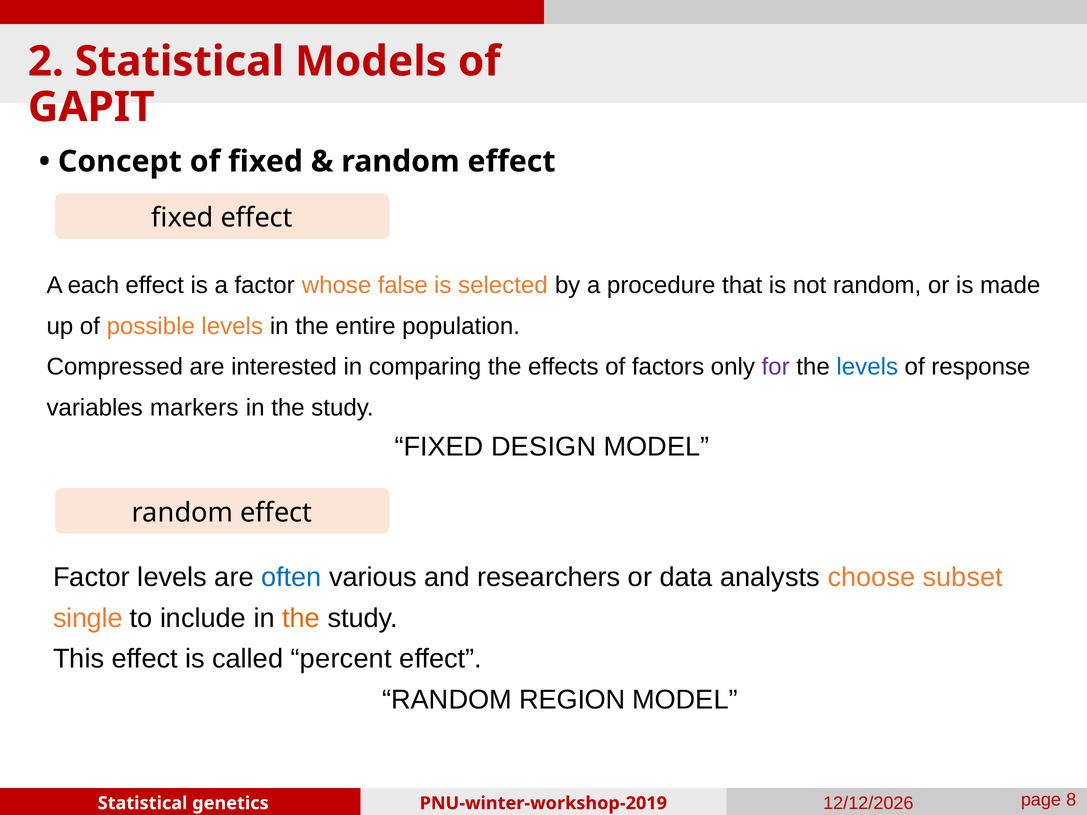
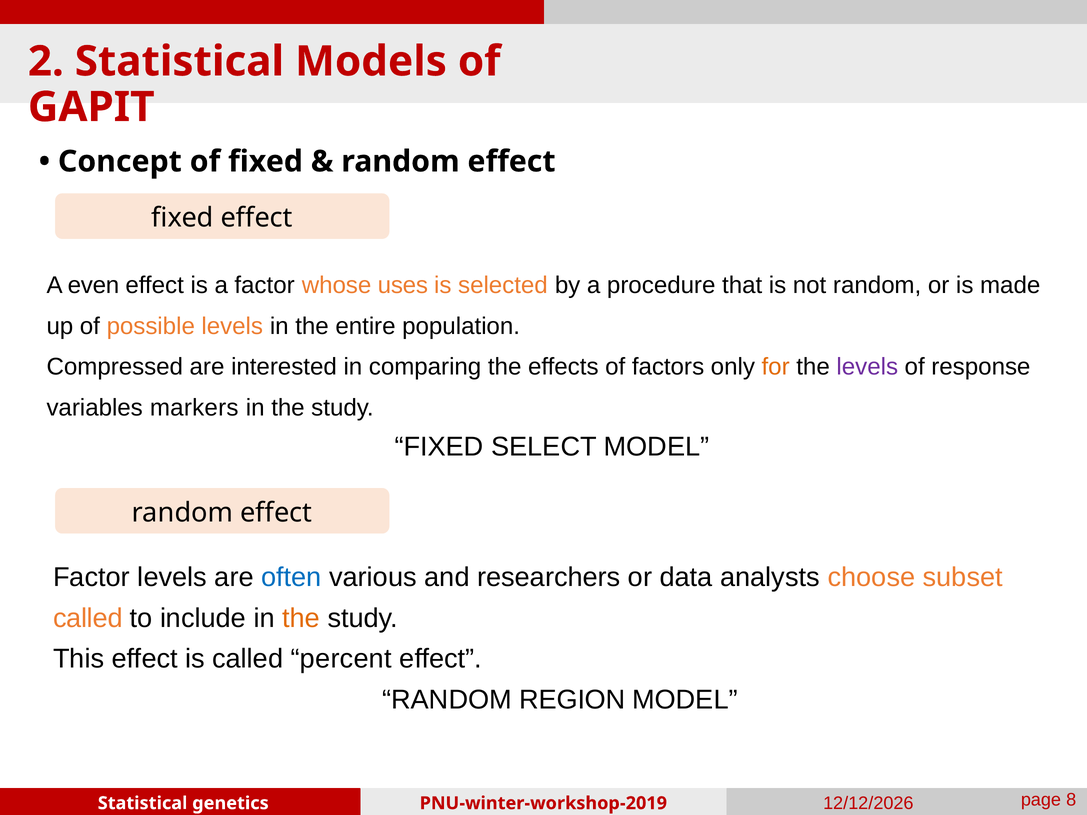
each: each -> even (93, 286)
false: false -> uses (403, 286)
for colour: purple -> orange (776, 367)
levels colour: blue -> purple (867, 367)
DESIGN: DESIGN -> SELECT (544, 447)
single: single -> called (88, 618)
